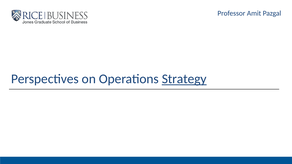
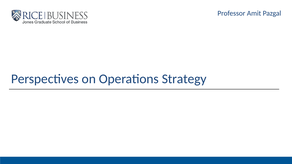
Strategy underline: present -> none (184, 79)
